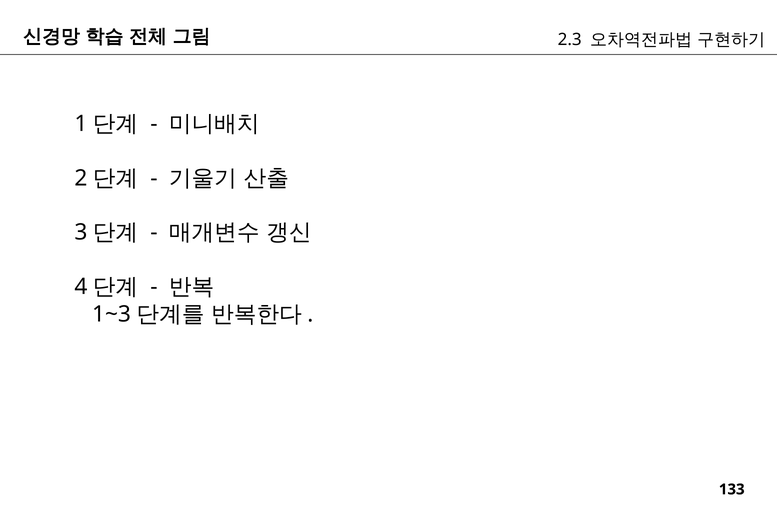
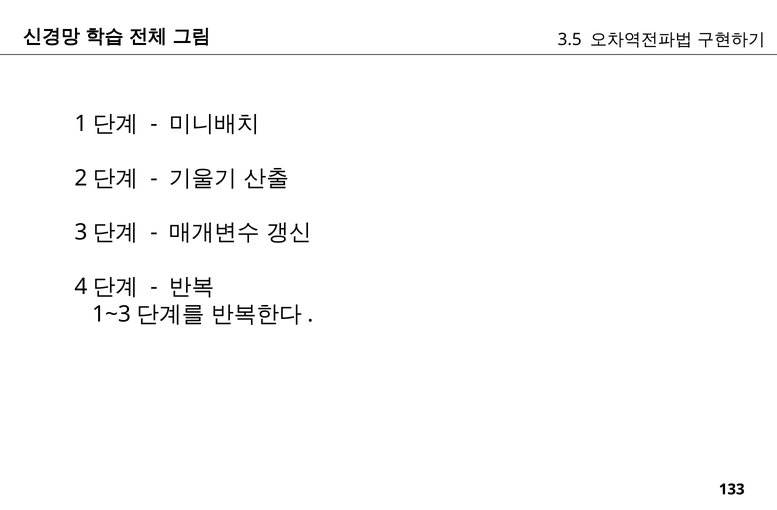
2.3: 2.3 -> 3.5 (570, 40)
